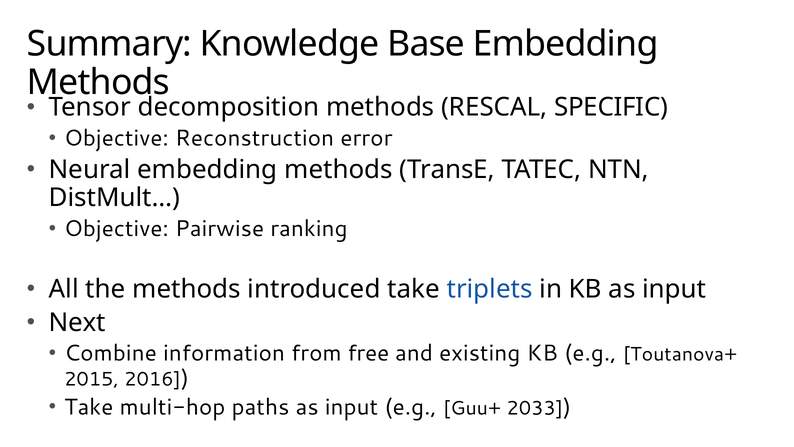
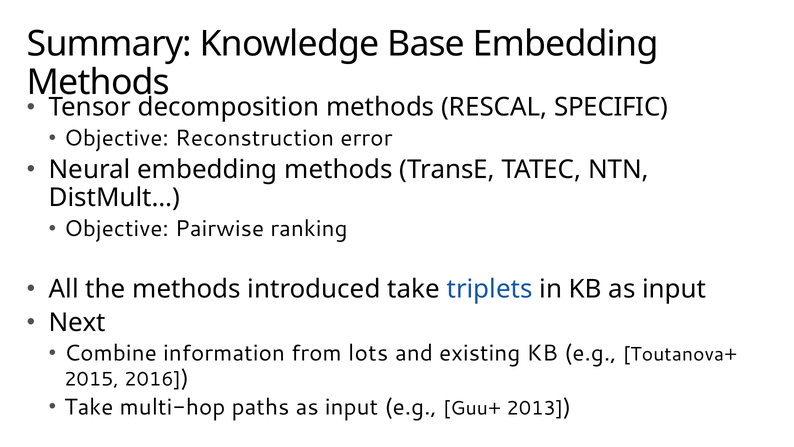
free: free -> lots (368, 353)
2033: 2033 -> 2013 (535, 408)
